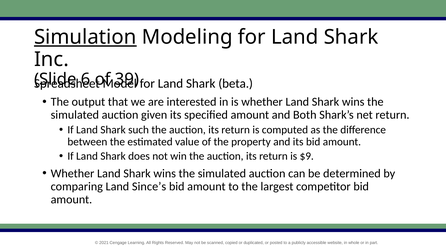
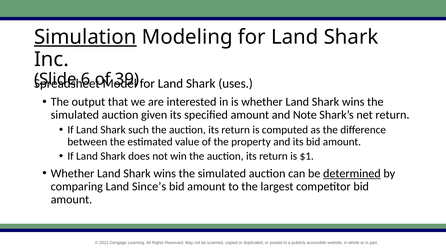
beta: beta -> uses (236, 84)
Both: Both -> Note (305, 115)
$9: $9 -> $1 (307, 156)
determined underline: none -> present (352, 173)
